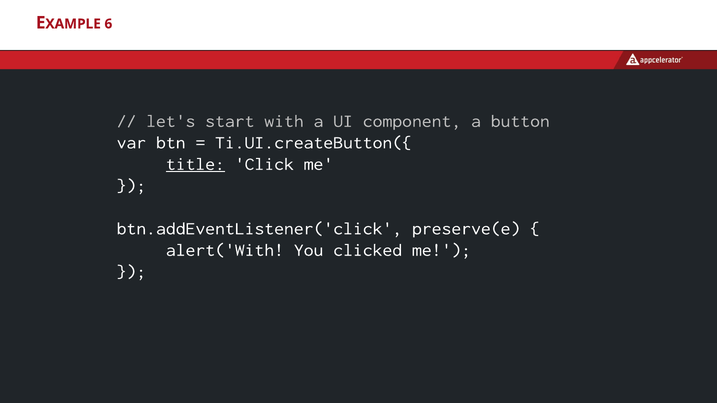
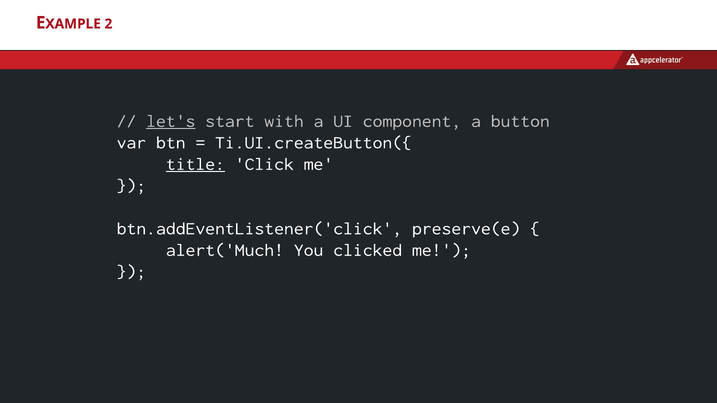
6: 6 -> 2 (108, 24)
let's underline: none -> present (171, 121)
alert('With: alert('With -> alert('Much (225, 250)
